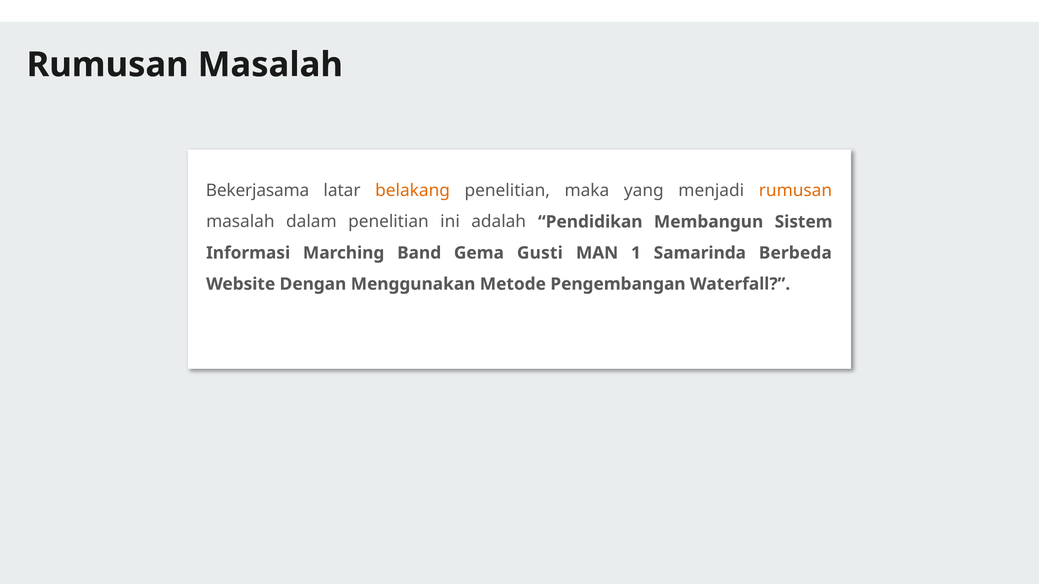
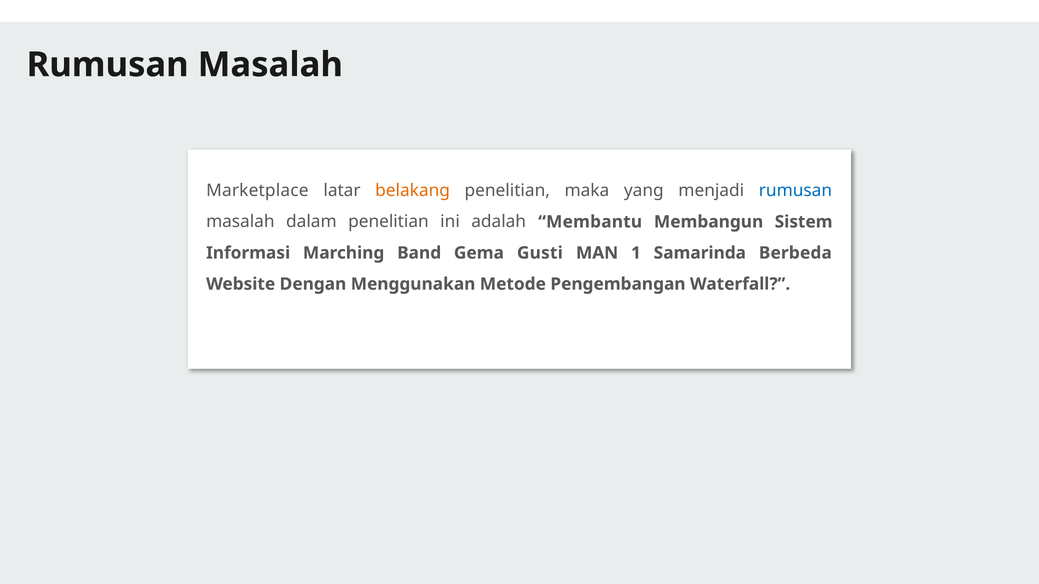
Bekerjasama: Bekerjasama -> Marketplace (257, 191)
rumusan colour: orange -> blue (795, 191)
Pendidikan: Pendidikan -> Membantu (590, 222)
